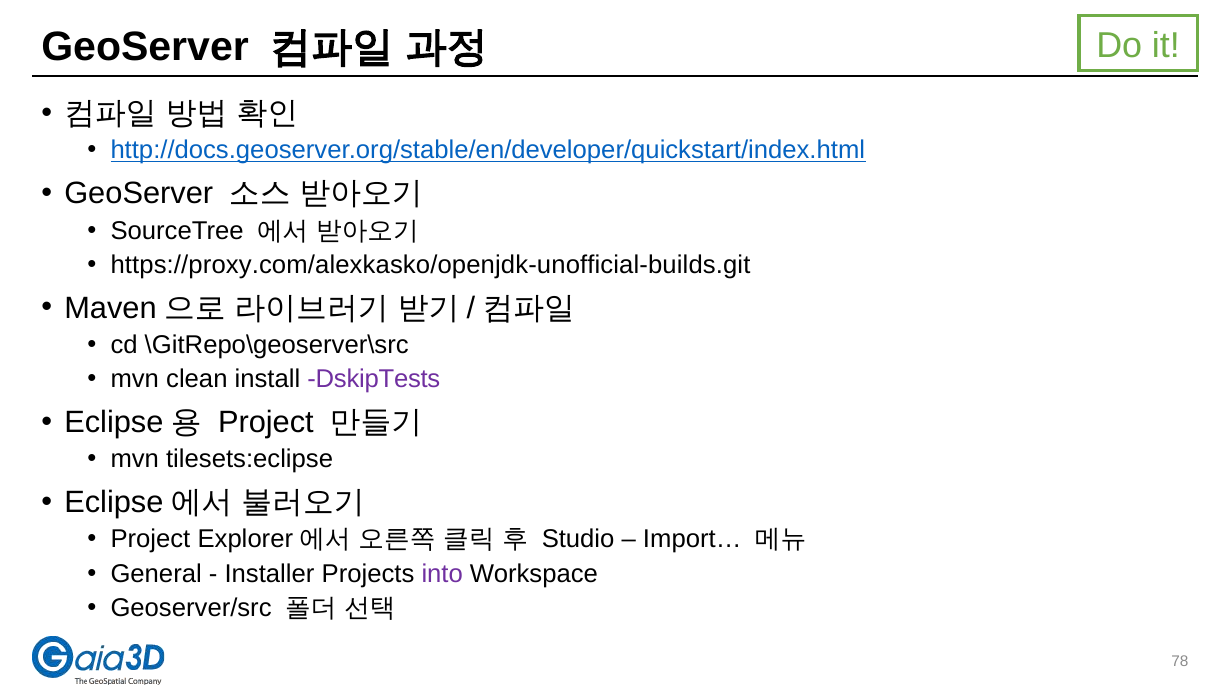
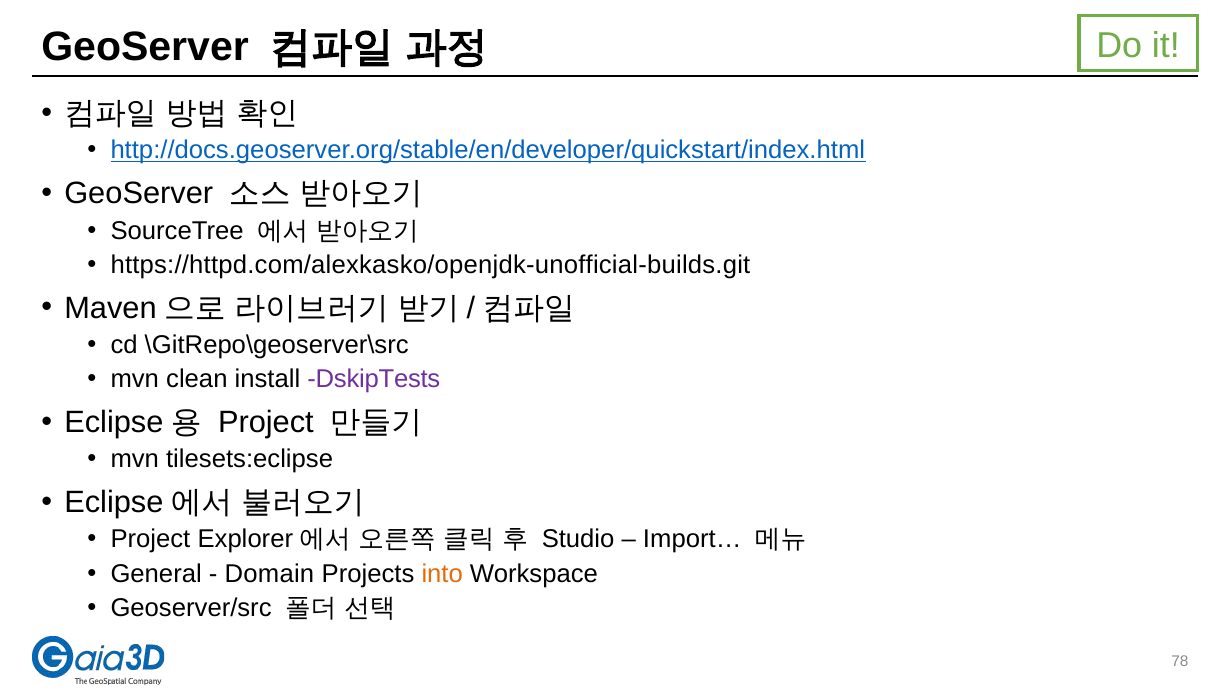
https://proxy.com/alexkasko/openjdk-unofficial-builds.git: https://proxy.com/alexkasko/openjdk-unofficial-builds.git -> https://httpd.com/alexkasko/openjdk-unofficial-builds.git (430, 265)
Installer: Installer -> Domain (269, 573)
into colour: purple -> orange (442, 573)
